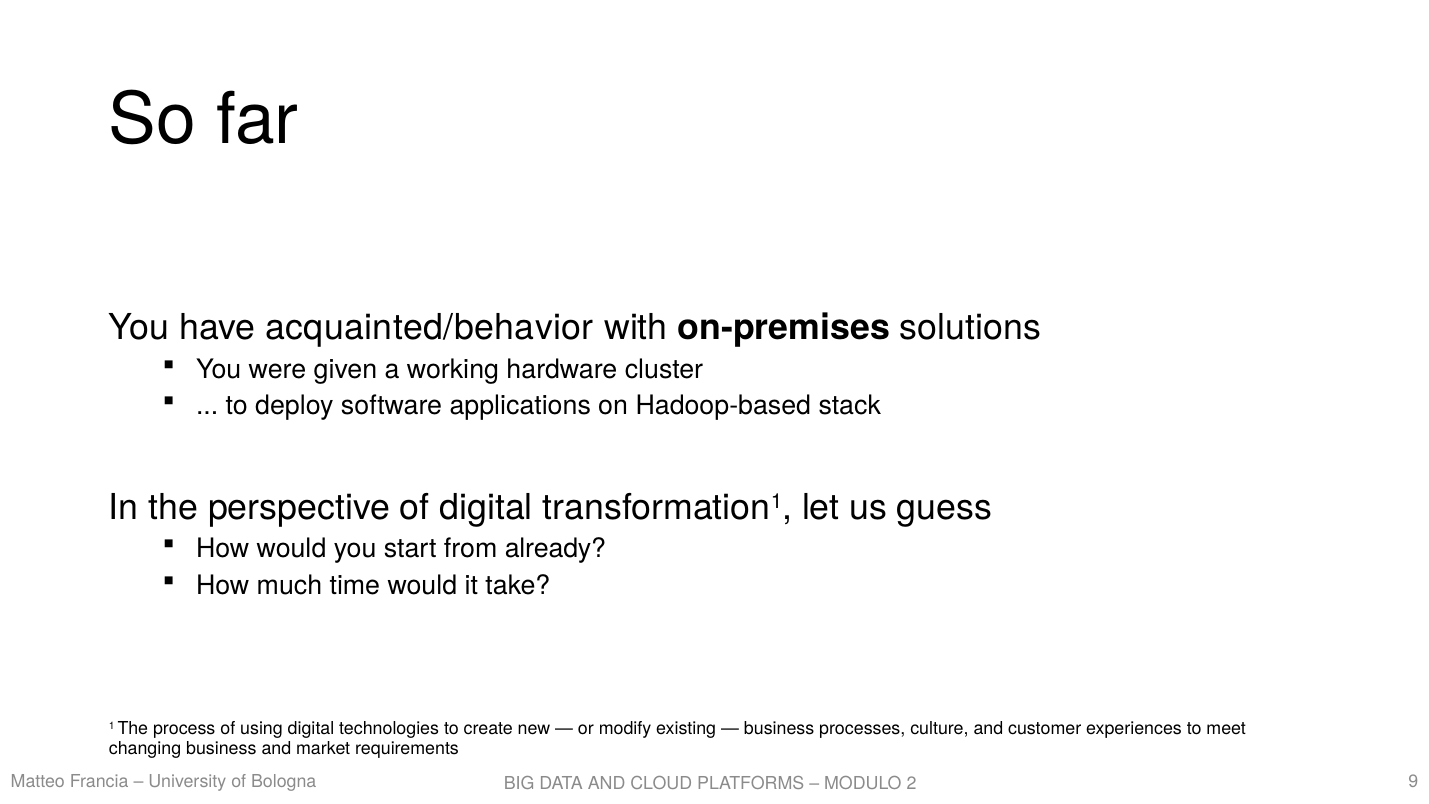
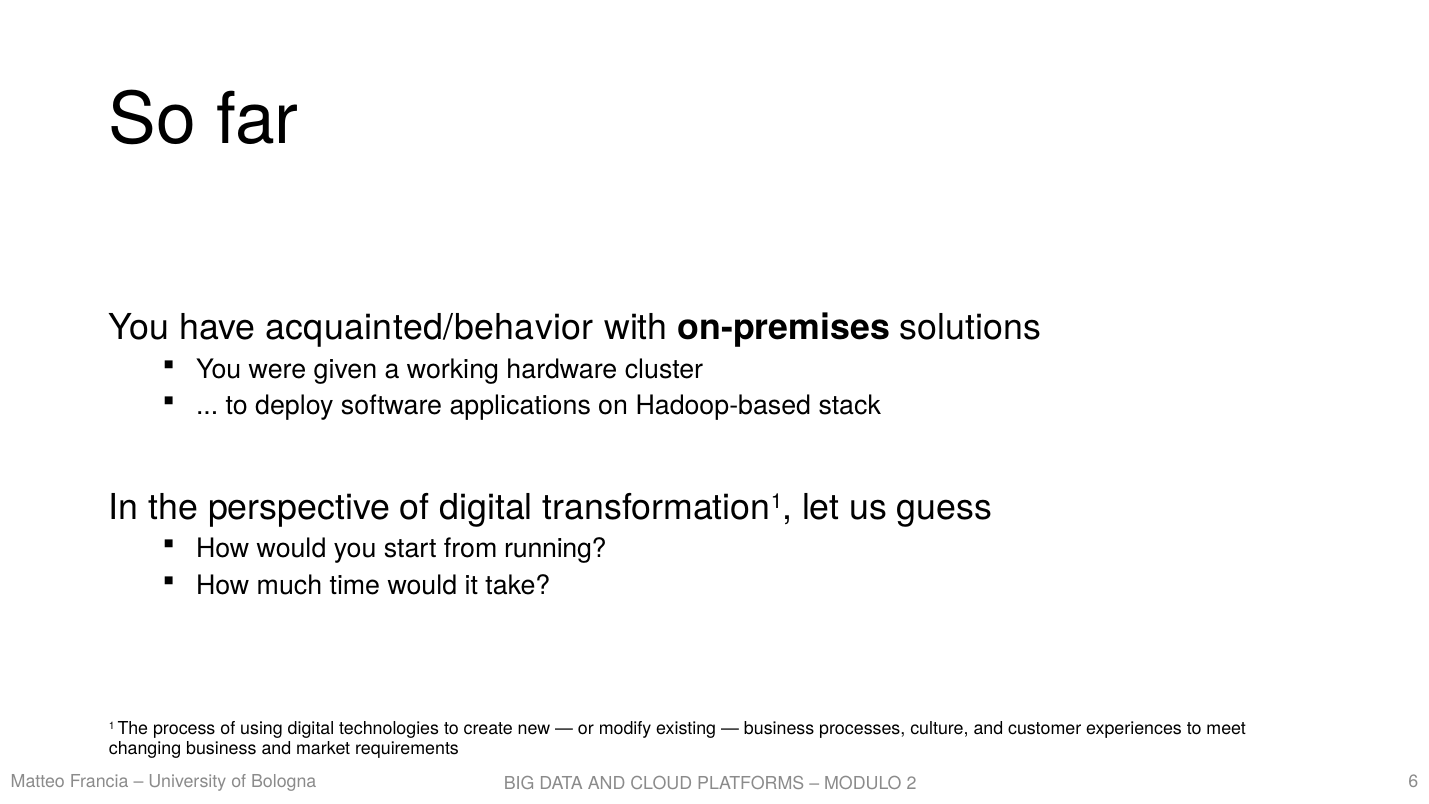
already: already -> running (555, 549)
9: 9 -> 6 (1413, 782)
